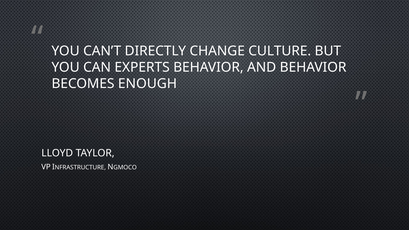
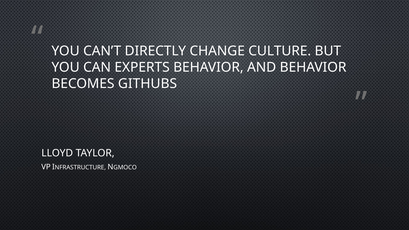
ENOUGH: ENOUGH -> GITHUBS (148, 84)
